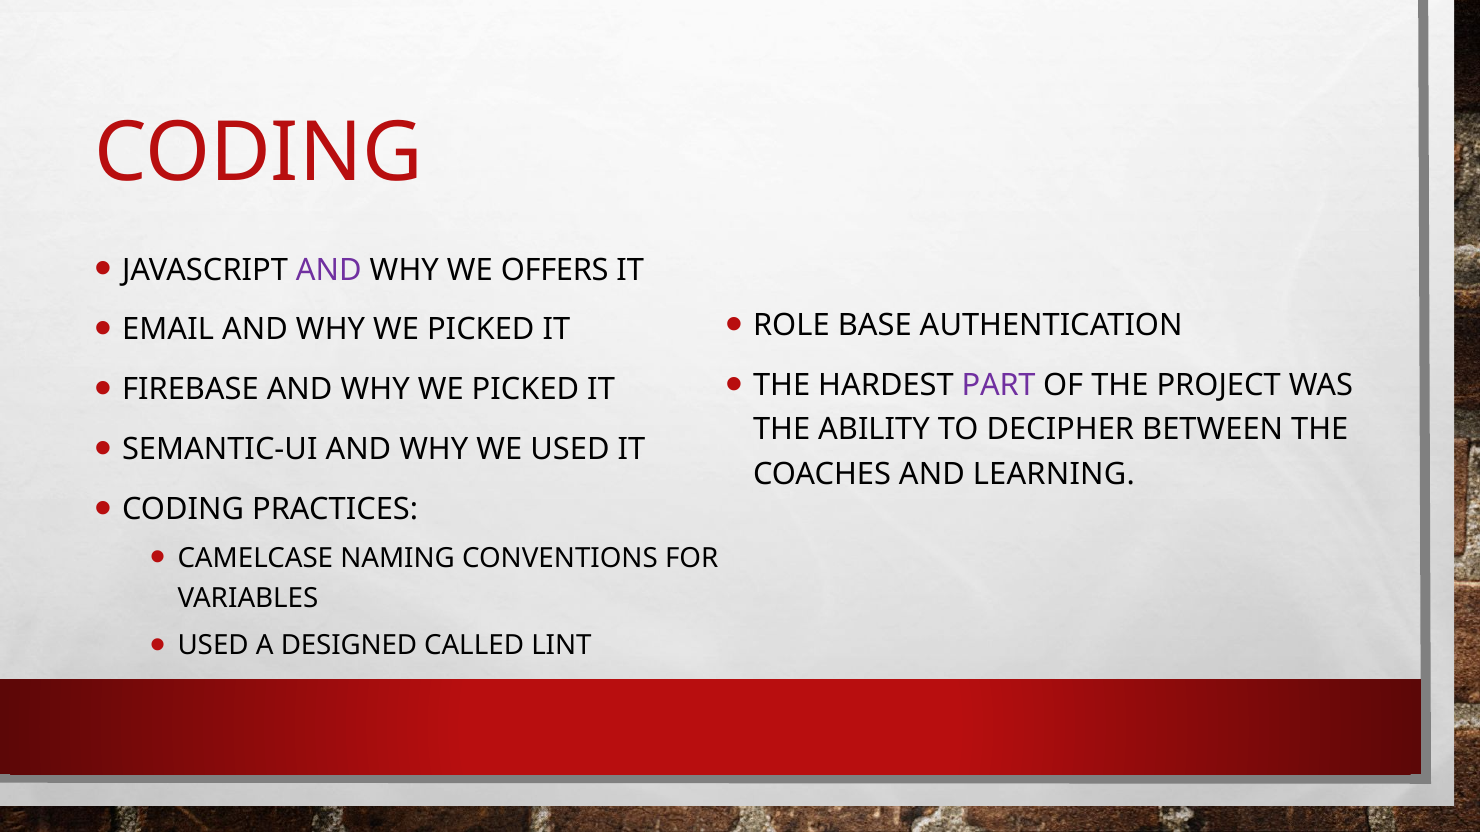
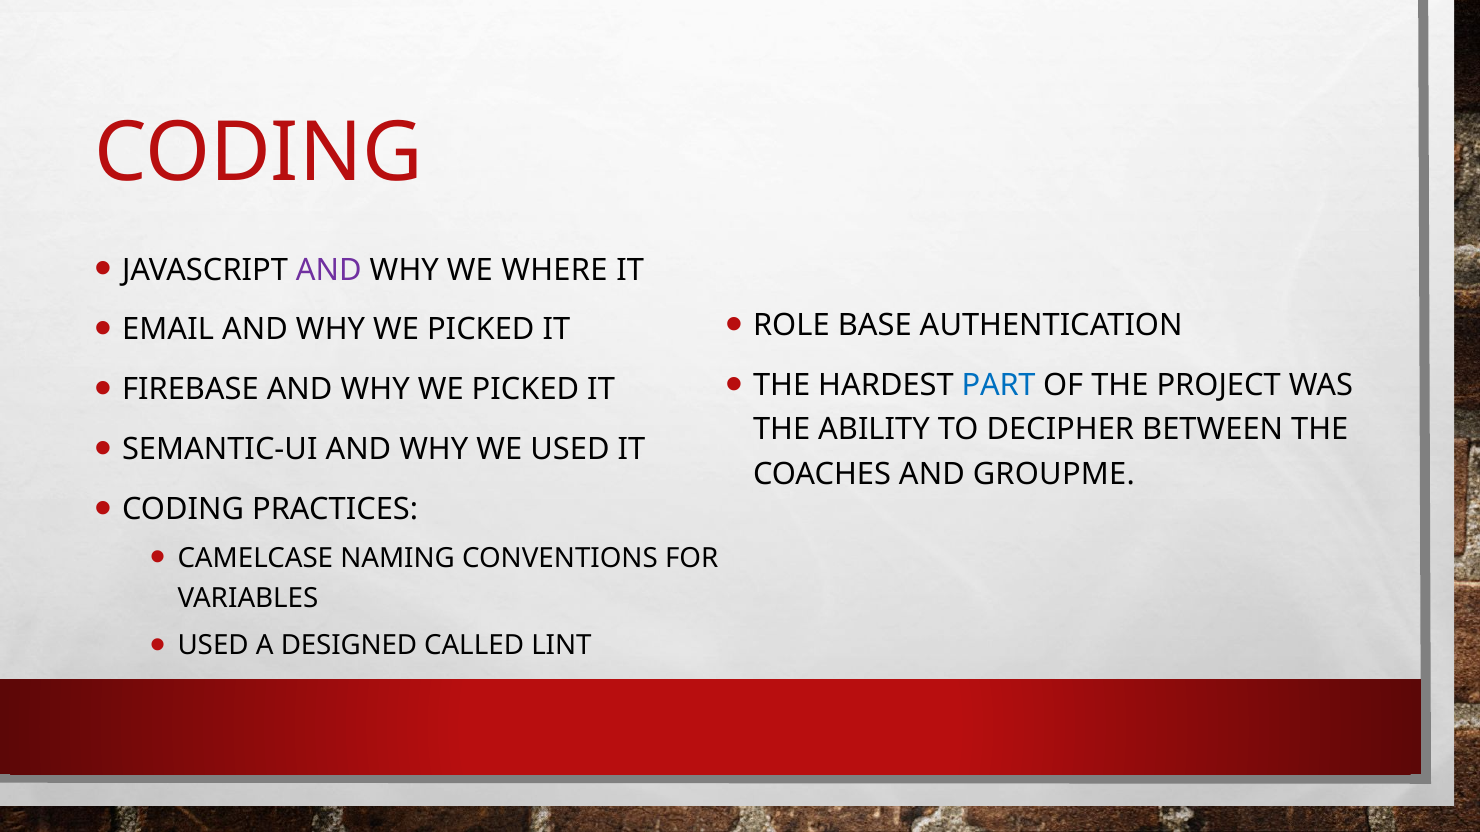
OFFERS: OFFERS -> WHERE (554, 270)
PART colour: purple -> blue (999, 385)
LEARNING: LEARNING -> GROUPME (1054, 474)
